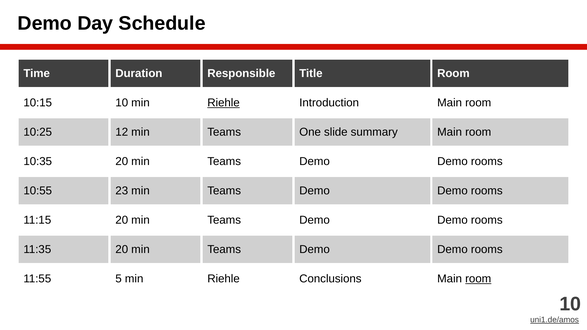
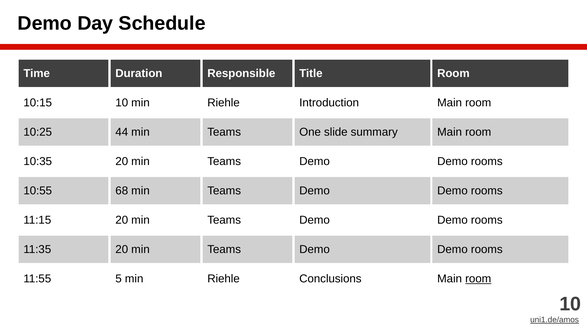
Riehle underline: present -> none (224, 103)
12: 12 -> 44 (122, 132)
23: 23 -> 68 (122, 191)
